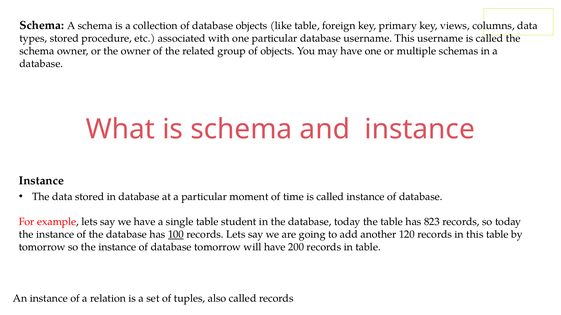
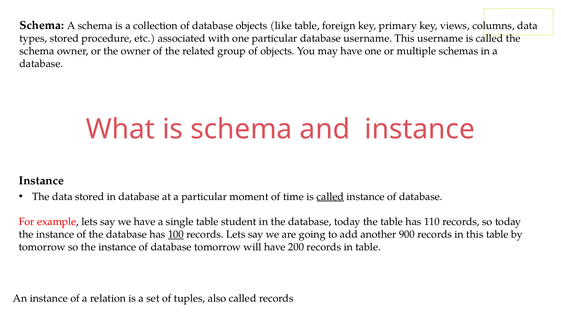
called underline: none -> present (330, 197)
823: 823 -> 110 (432, 222)
120: 120 -> 900 (407, 235)
